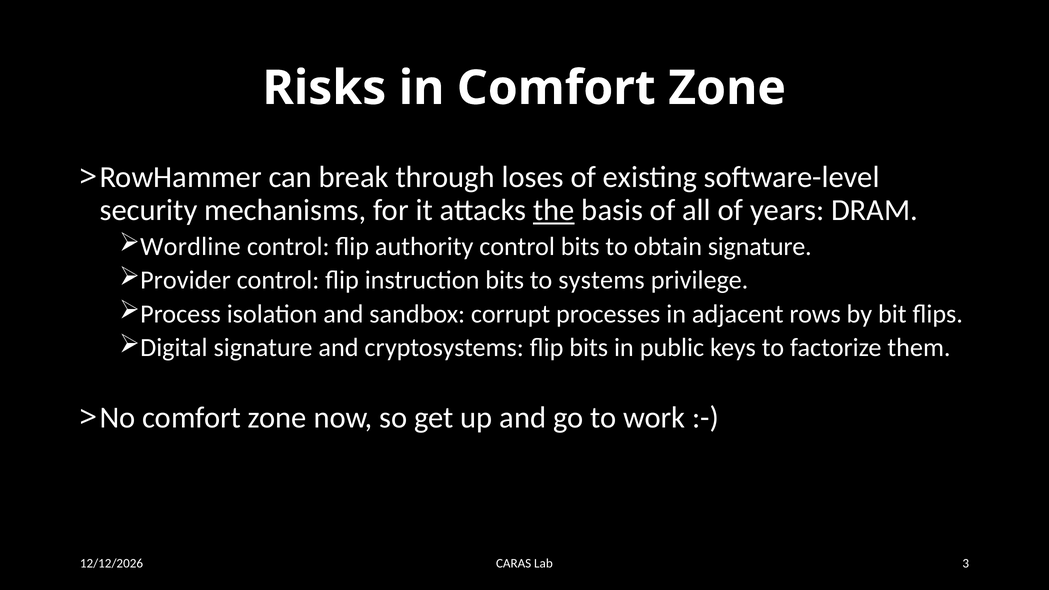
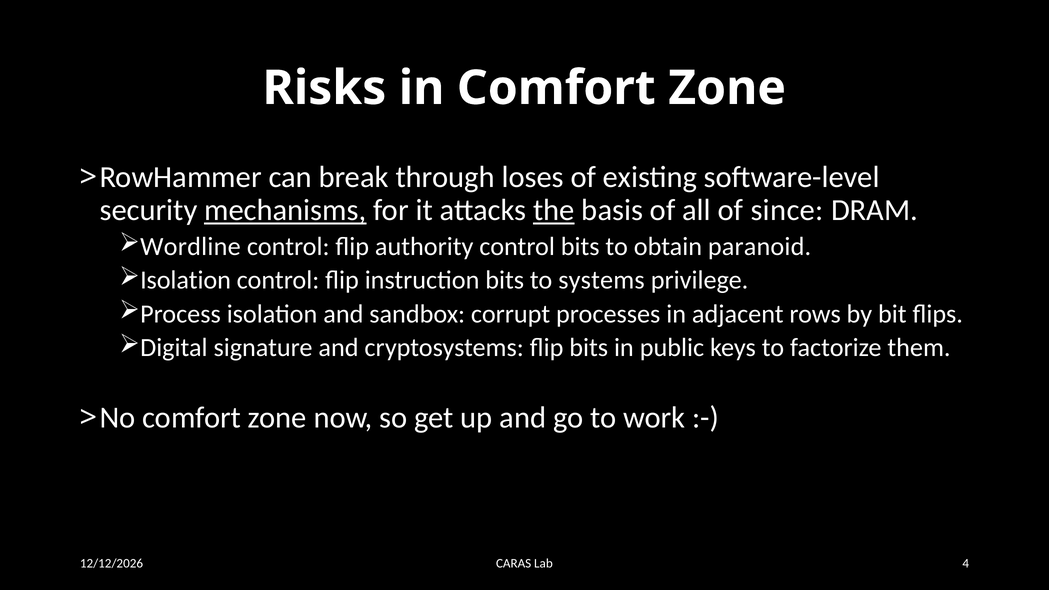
mechanisms underline: none -> present (285, 210)
years: years -> since (787, 210)
obtain signature: signature -> paranoid (760, 247)
Provider: Provider -> Isolation (186, 280)
3: 3 -> 4 (966, 563)
